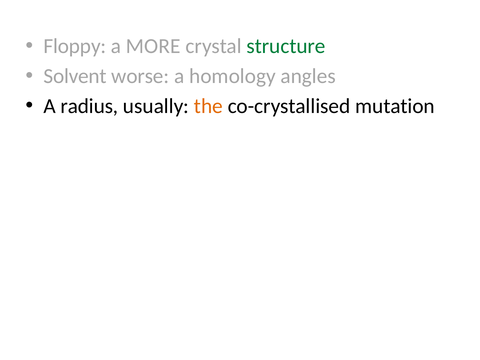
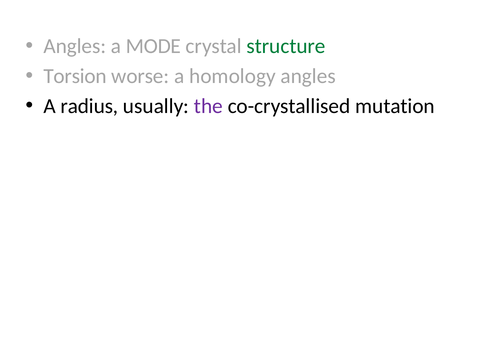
Floppy: Floppy -> Angles (75, 46)
MORE: MORE -> MODE (153, 46)
Solvent: Solvent -> Torsion (75, 76)
the colour: orange -> purple (208, 106)
